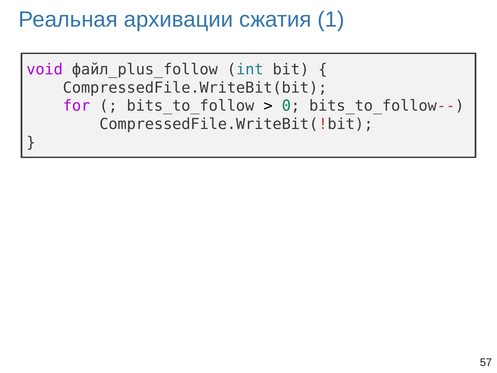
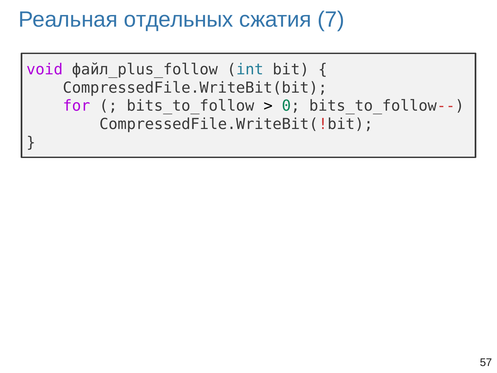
архивации: архивации -> отдельных (179, 20)
1: 1 -> 7 (331, 20)
